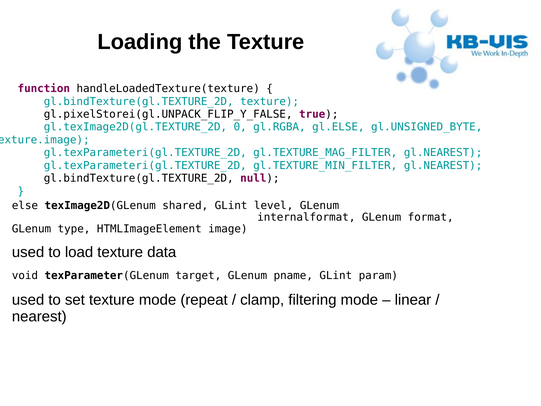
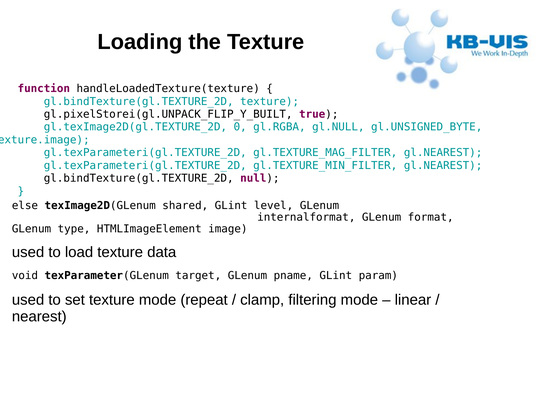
gl.pixelStorei(gl.UNPACK_FLIP_Y_FALSE: gl.pixelStorei(gl.UNPACK_FLIP_Y_FALSE -> gl.pixelStorei(gl.UNPACK_FLIP_Y_BUILT (168, 114)
gl.ELSE: gl.ELSE -> gl.NULL (338, 127)
